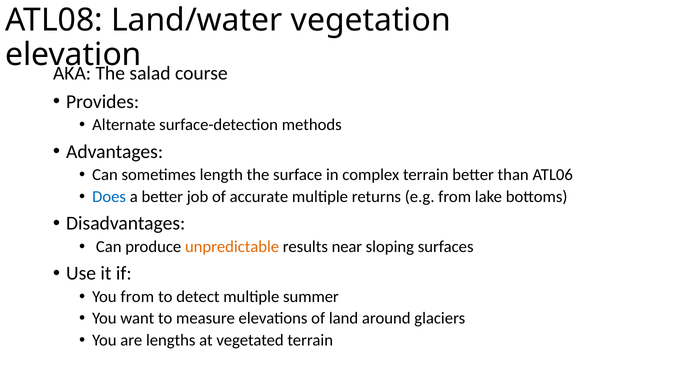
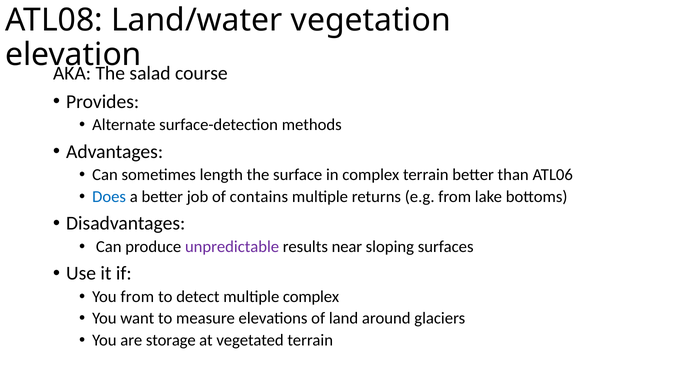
accurate: accurate -> contains (259, 196)
unpredictable colour: orange -> purple (232, 246)
multiple summer: summer -> complex (311, 296)
lengths: lengths -> storage (171, 340)
